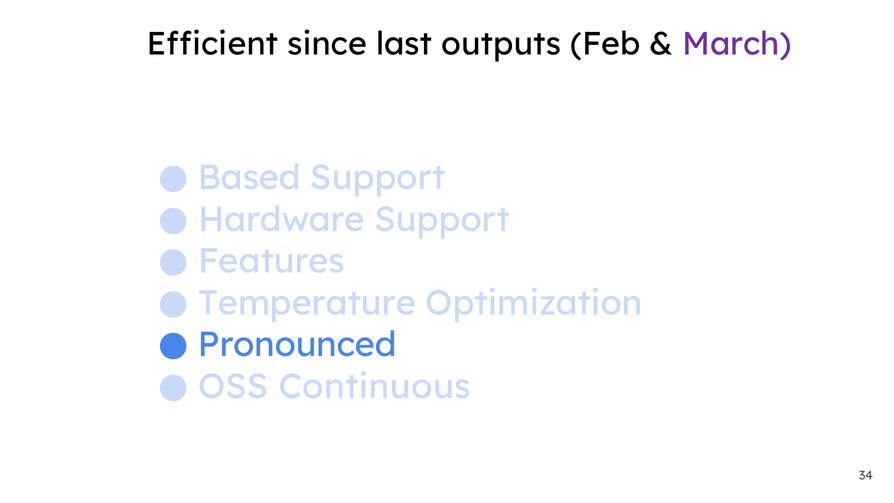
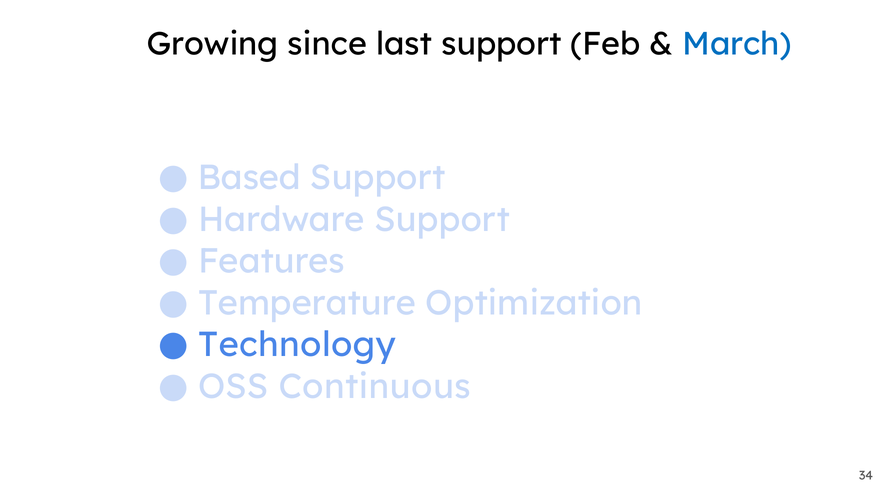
Efficient: Efficient -> Growing (212, 44)
last outputs: outputs -> support (501, 44)
March colour: purple -> blue (737, 44)
Pronounced: Pronounced -> Technology (297, 345)
